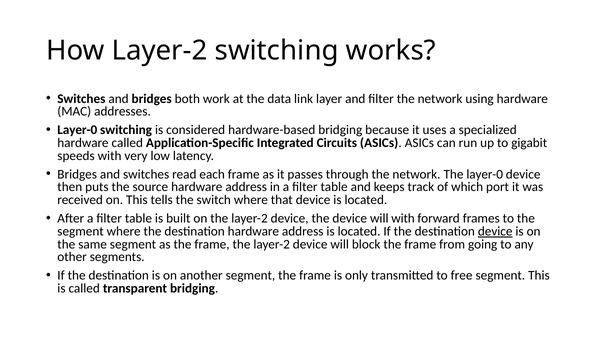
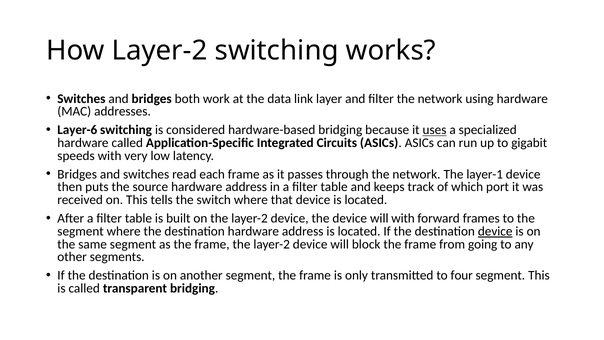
Layer-0: Layer-0 -> Layer-6 (77, 130)
uses underline: none -> present (435, 130)
The layer-0: layer-0 -> layer-1 (485, 174)
free: free -> four (462, 275)
